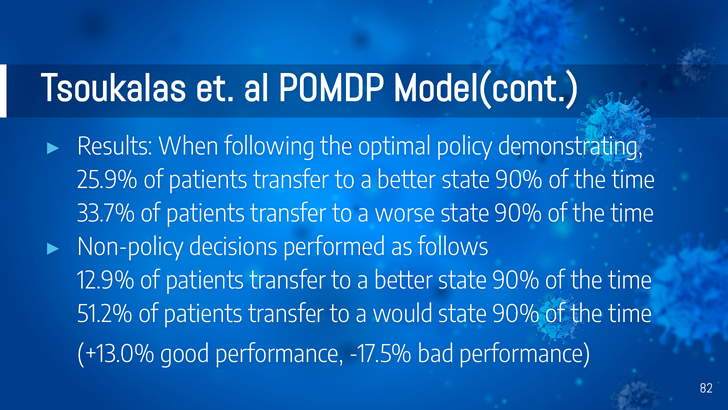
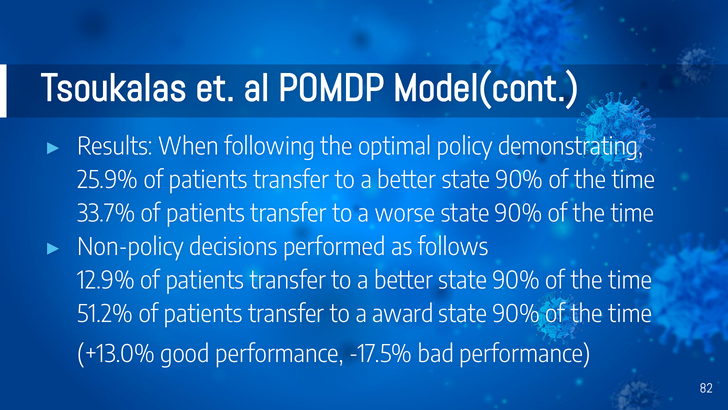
would: would -> award (403, 314)
